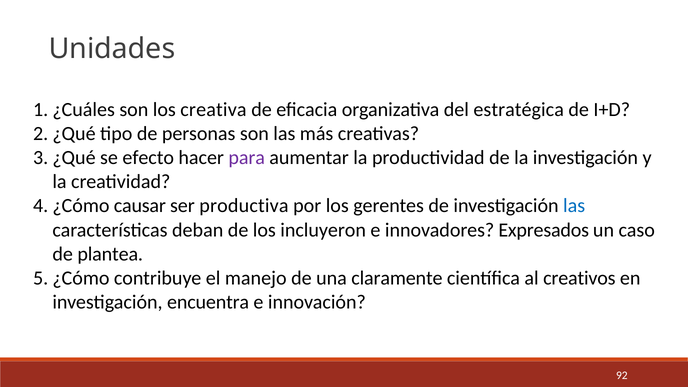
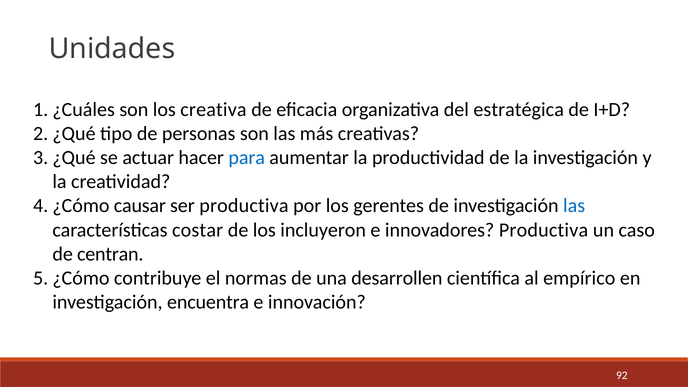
efecto: efecto -> actuar (148, 158)
para colour: purple -> blue (247, 158)
deban: deban -> costar (198, 230)
innovadores Expresados: Expresados -> Productiva (544, 230)
plantea: plantea -> centran (110, 254)
manejo: manejo -> normas (256, 278)
claramente: claramente -> desarrollen (397, 278)
creativos: creativos -> empírico (579, 278)
